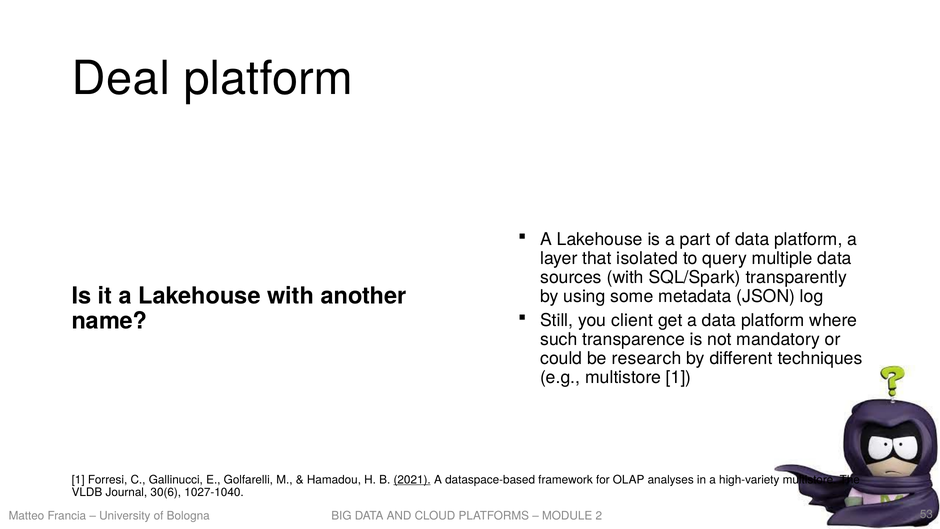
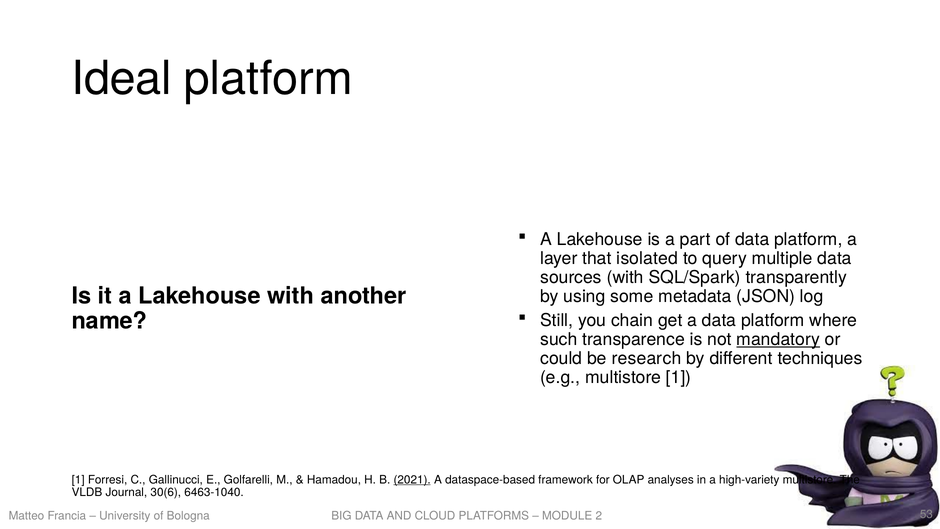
Deal: Deal -> Ideal (121, 79)
client: client -> chain (632, 320)
mandatory underline: none -> present (778, 339)
1027-1040: 1027-1040 -> 6463-1040 (214, 492)
